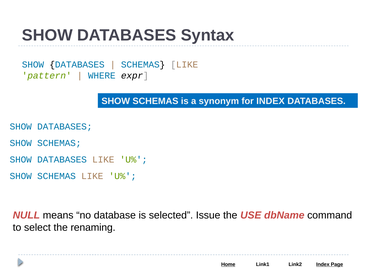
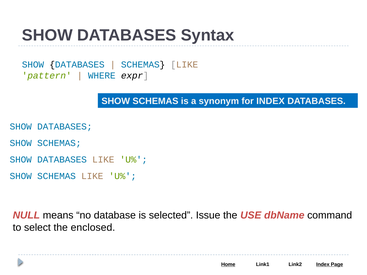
renaming: renaming -> enclosed (93, 228)
